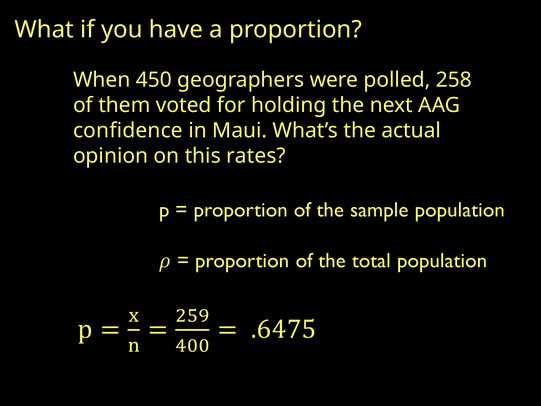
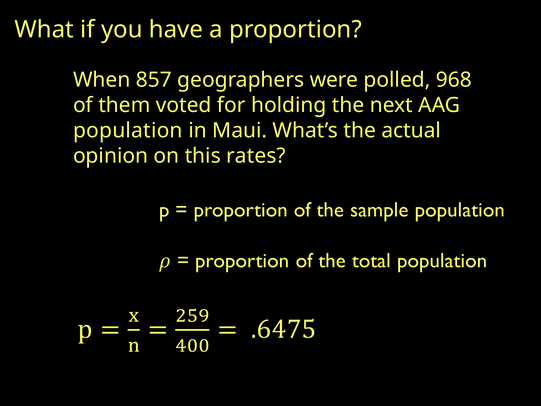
450: 450 -> 857 (154, 80)
258: 258 -> 968 (454, 80)
confidence: confidence -> population (128, 130)
